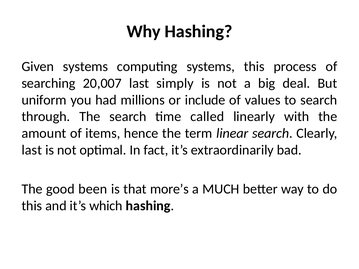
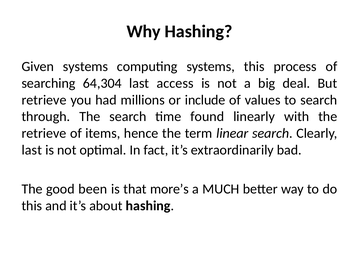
20,007: 20,007 -> 64,304 (102, 83)
simply: simply -> access (175, 83)
uniform: uniform -> retrieve (44, 100)
called: called -> found (207, 117)
amount: amount -> retrieve (44, 133)
which: which -> about (106, 206)
